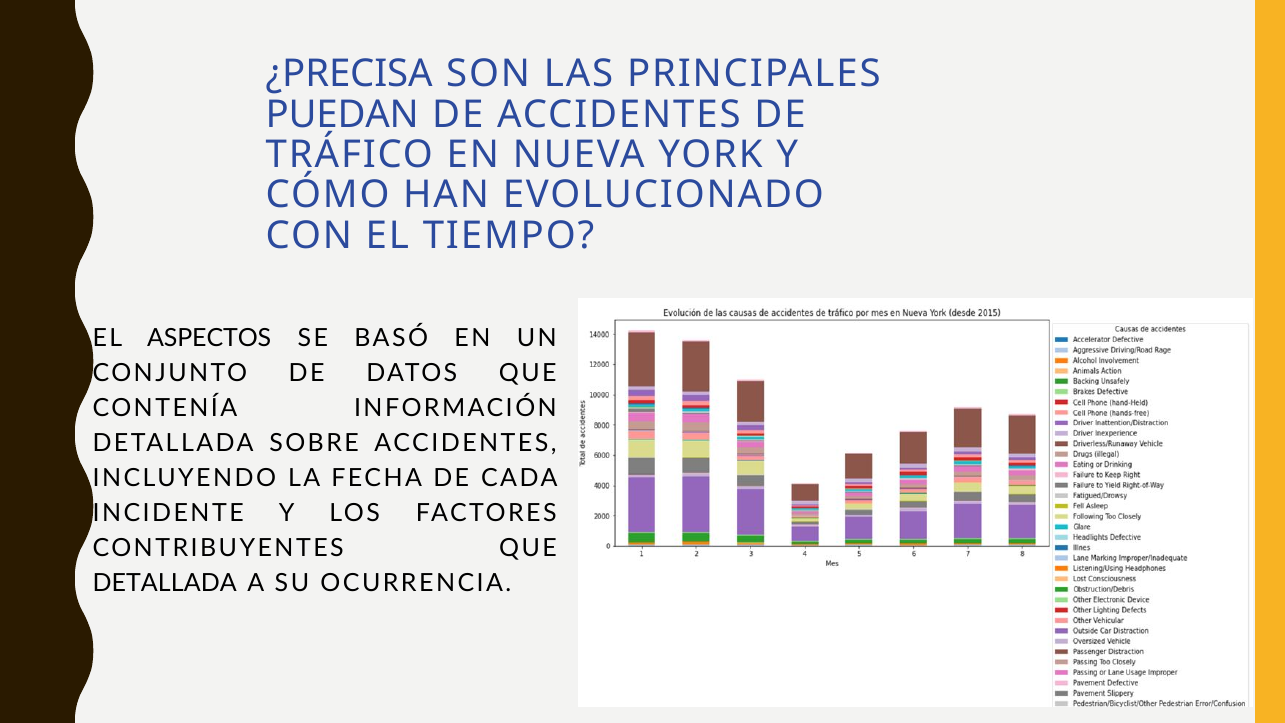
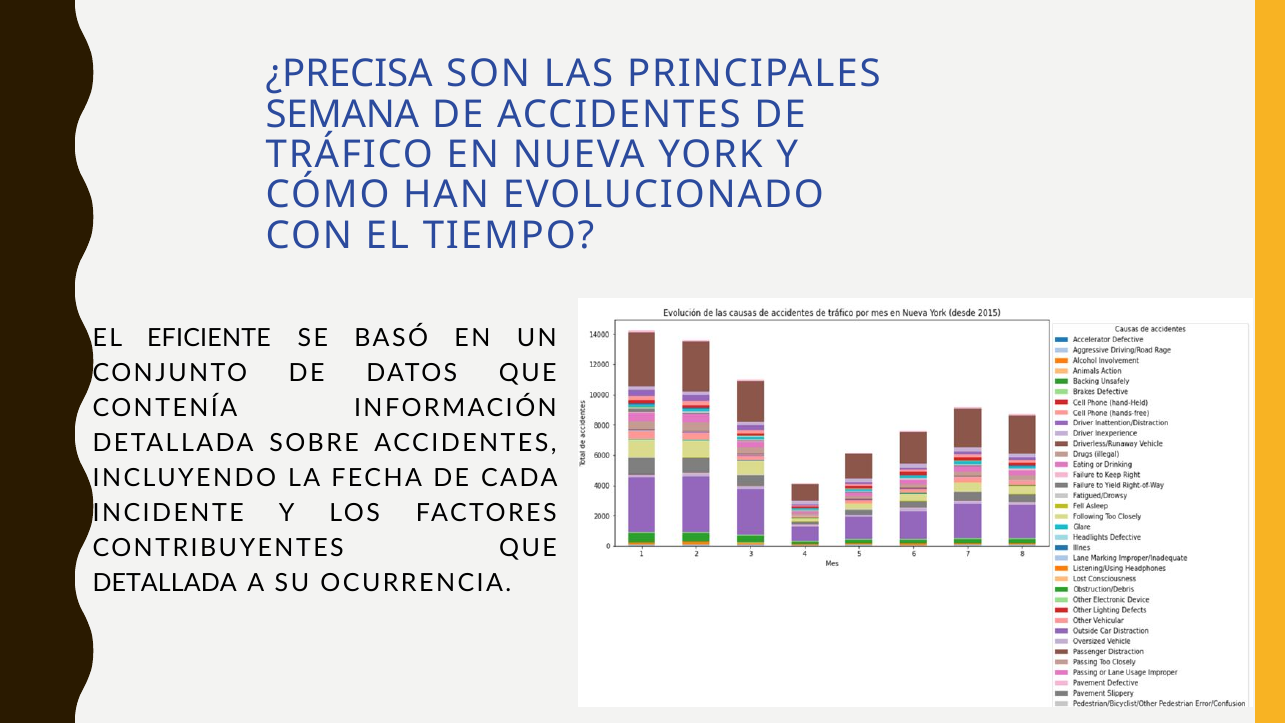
PUEDAN: PUEDAN -> SEMANA (342, 114)
ASPECTOS: ASPECTOS -> EFICIENTE (209, 338)
